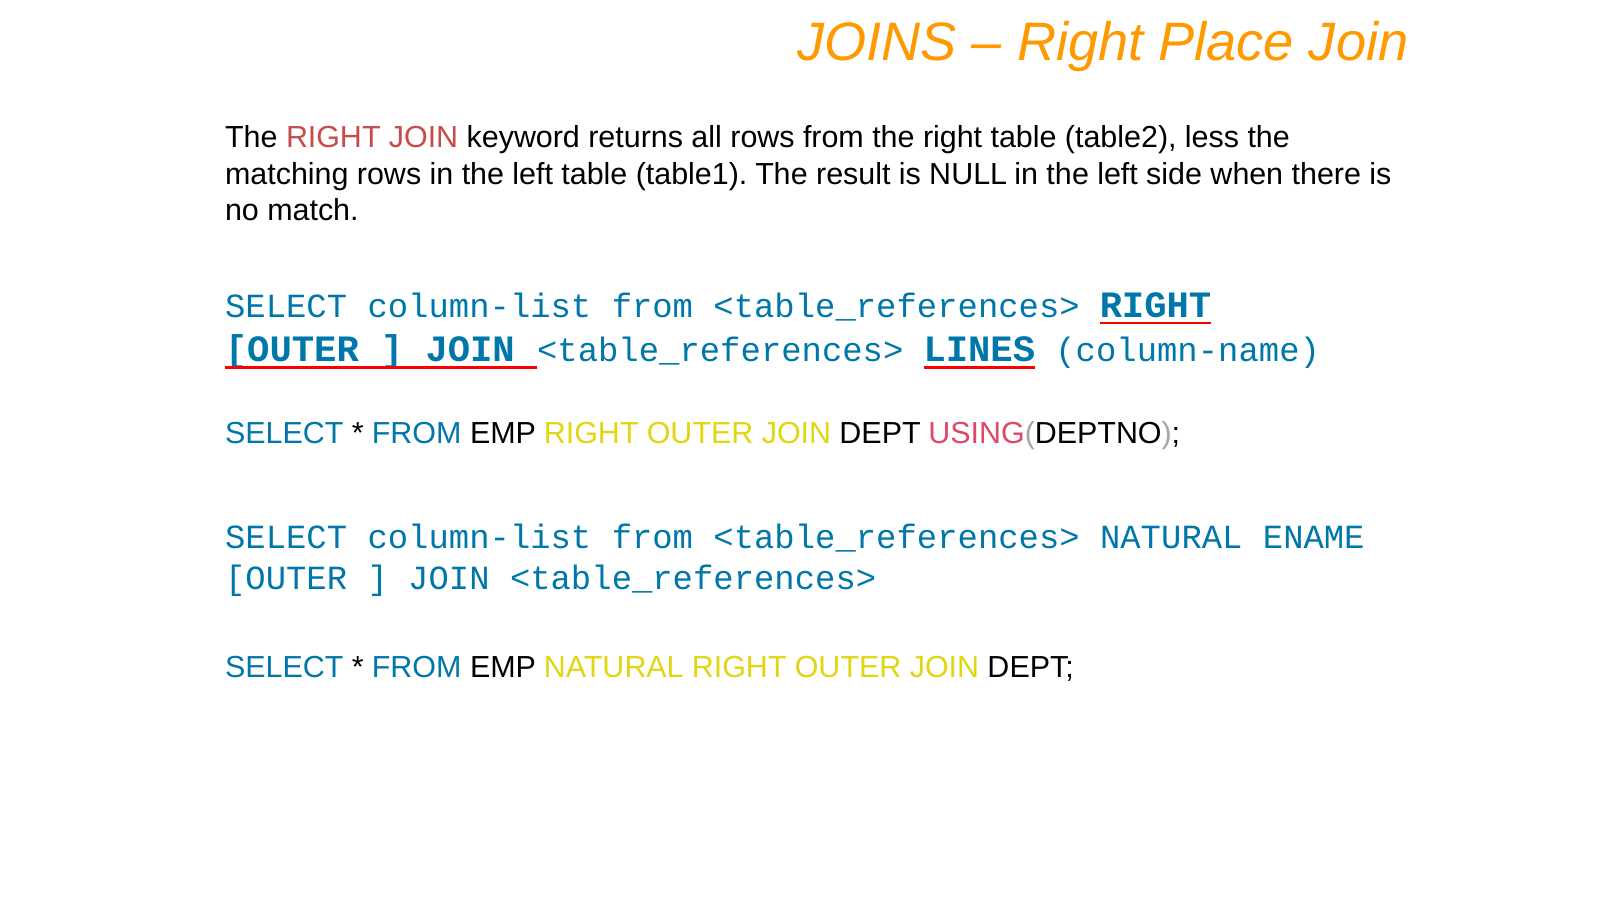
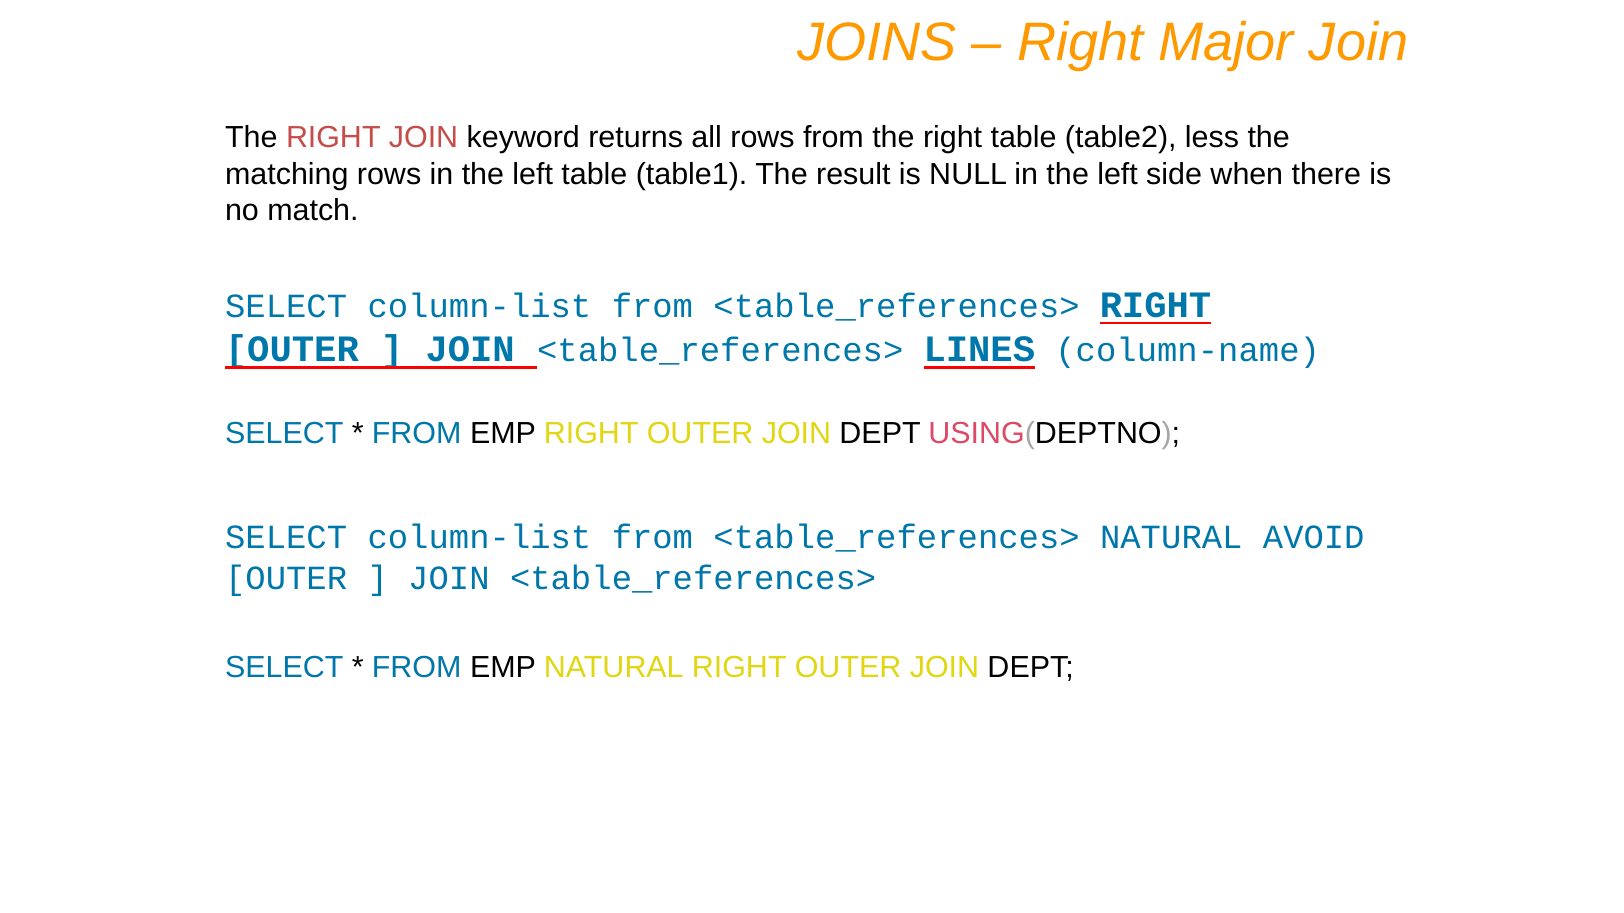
Place: Place -> Major (1226, 42)
ENAME: ENAME -> AVOID (1314, 538)
